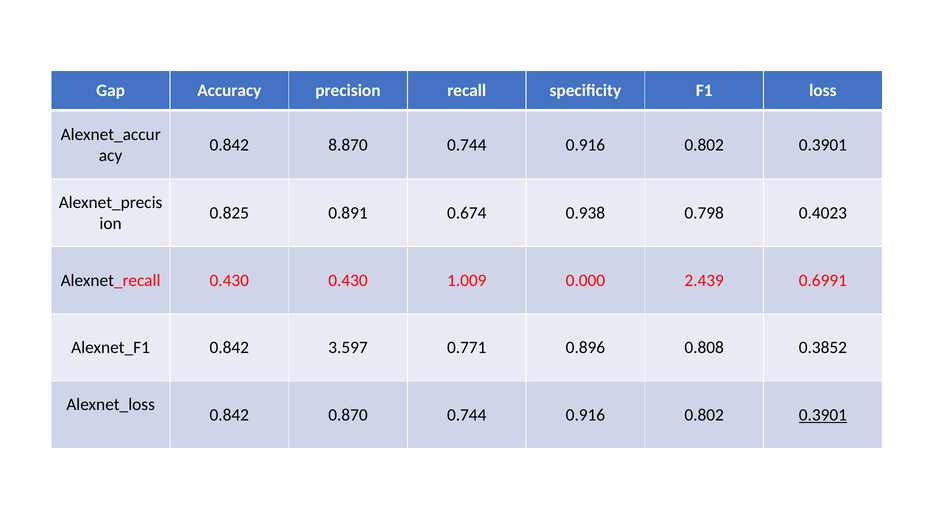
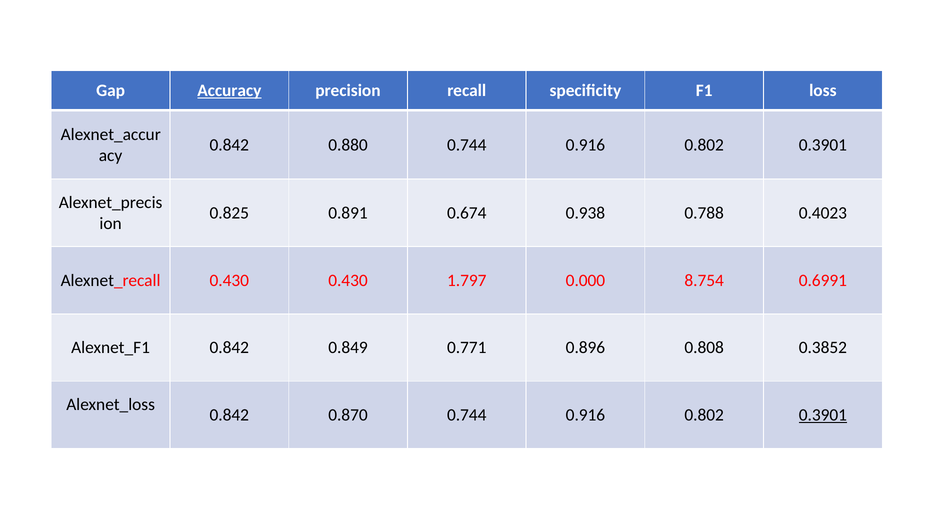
Accuracy underline: none -> present (229, 91)
8.870: 8.870 -> 0.880 (348, 145)
0.798: 0.798 -> 0.788 (704, 213)
1.009: 1.009 -> 1.797 (467, 280)
2.439: 2.439 -> 8.754 (704, 280)
3.597: 3.597 -> 0.849 (348, 348)
